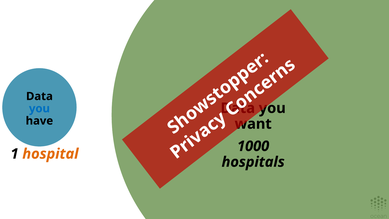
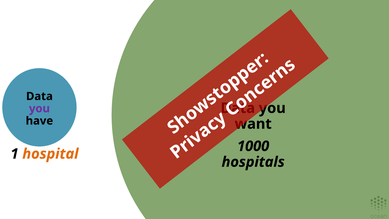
you colour: blue -> purple (39, 108)
